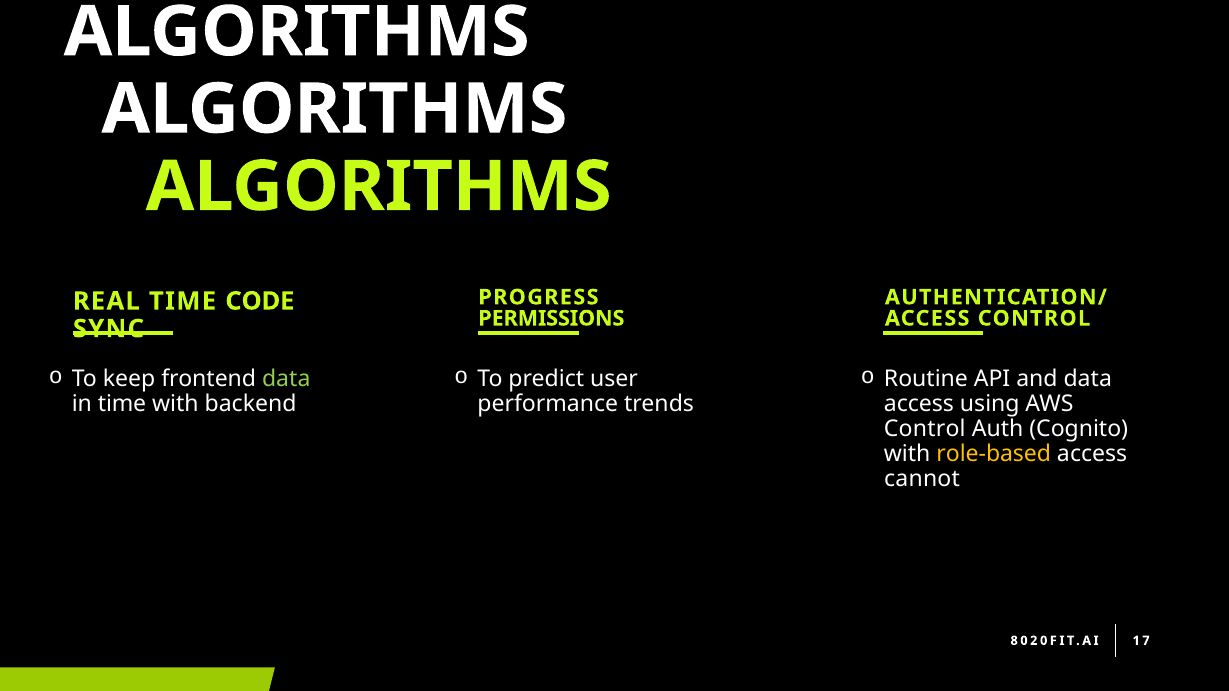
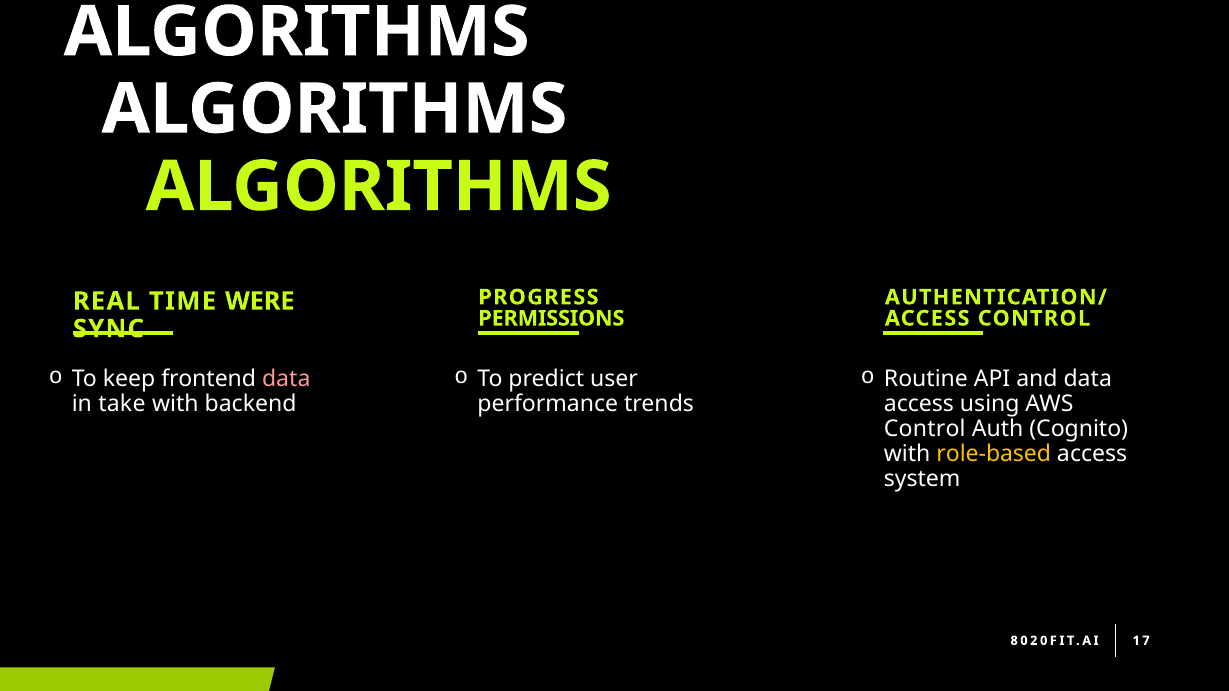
CODE: CODE -> WERE (260, 301)
data colour: light green -> pink (286, 379)
in time: time -> take (122, 404)
cannot: cannot -> system (922, 479)
